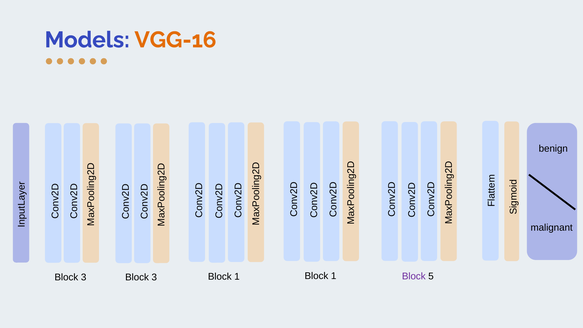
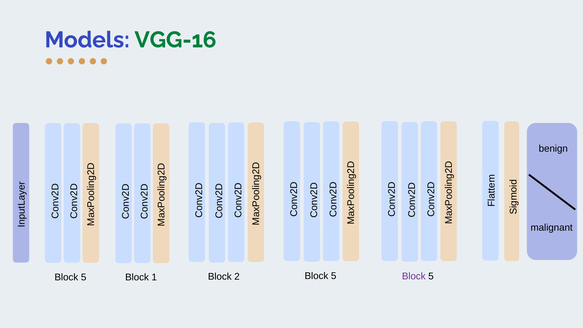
VGG-16 colour: orange -> green (175, 40)
3: 3 -> 5 (84, 277)
3: 3 -> 1 (154, 277)
1: 1 -> 2 (237, 277)
1: 1 -> 5 (334, 276)
